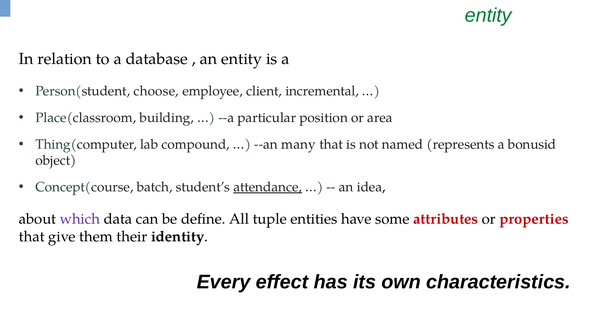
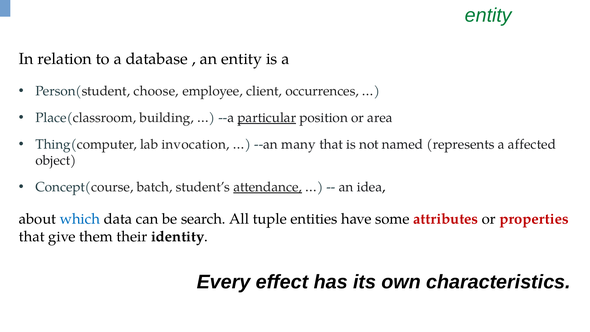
incremental: incremental -> occurrences (322, 91)
particular underline: none -> present (267, 118)
compound: compound -> invocation (196, 144)
bonusid: bonusid -> affected (532, 144)
which colour: purple -> blue (80, 219)
define: define -> search (203, 219)
